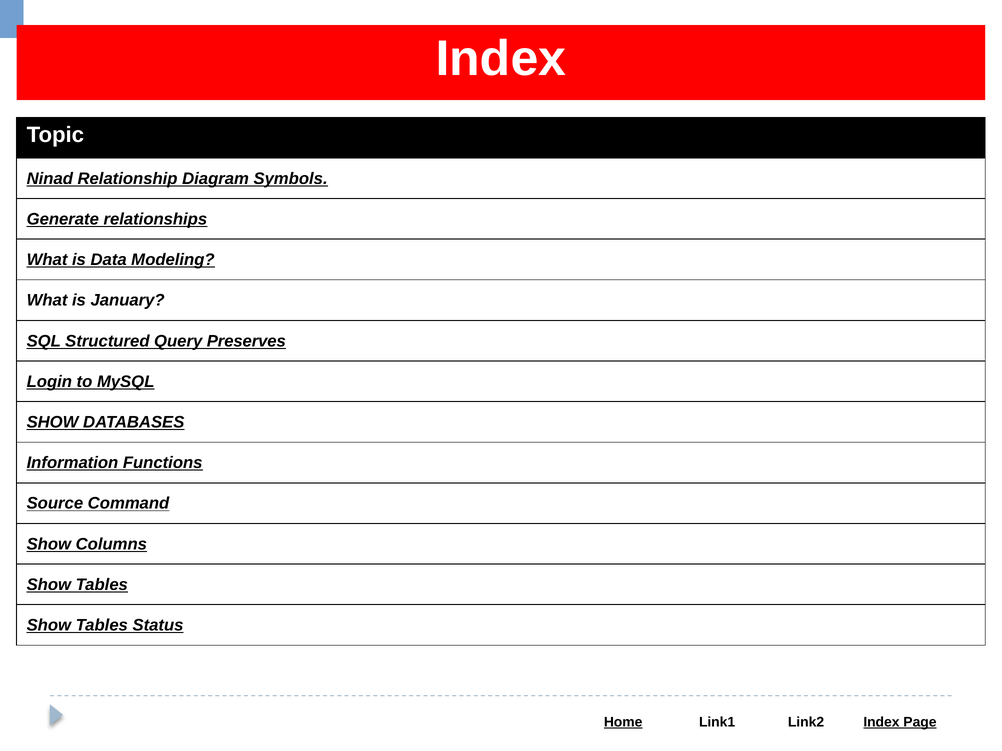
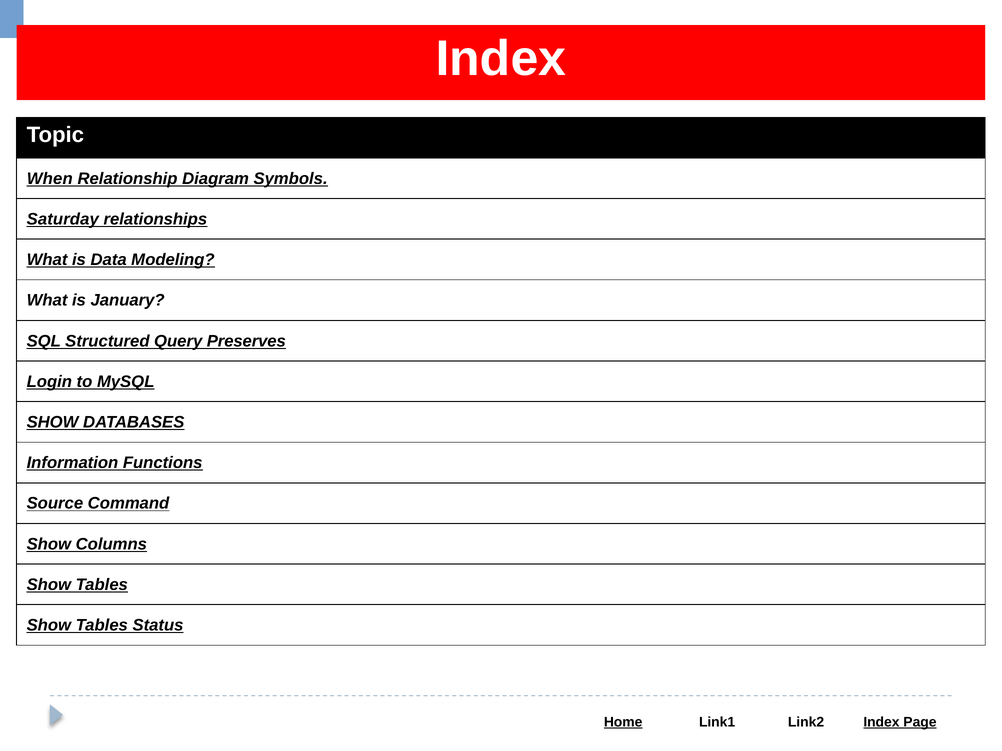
Ninad: Ninad -> When (50, 179)
Generate: Generate -> Saturday (63, 219)
